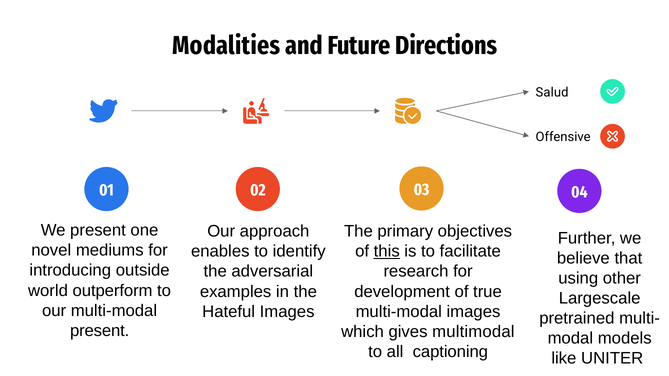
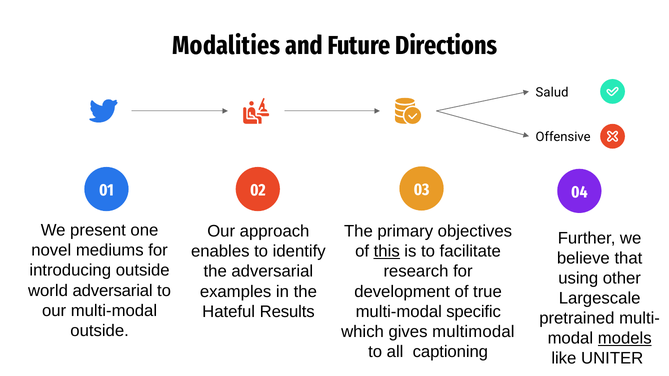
world outperform: outperform -> adversarial (113, 291)
Hateful Images: Images -> Results (287, 312)
multi-modal images: images -> specific (474, 312)
present: present -> outside (100, 331)
models underline: none -> present (625, 339)
